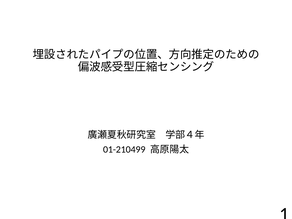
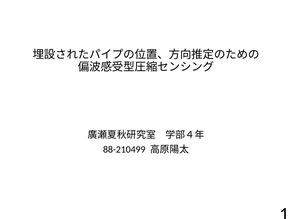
01-210499: 01-210499 -> 88-210499 (124, 150)
